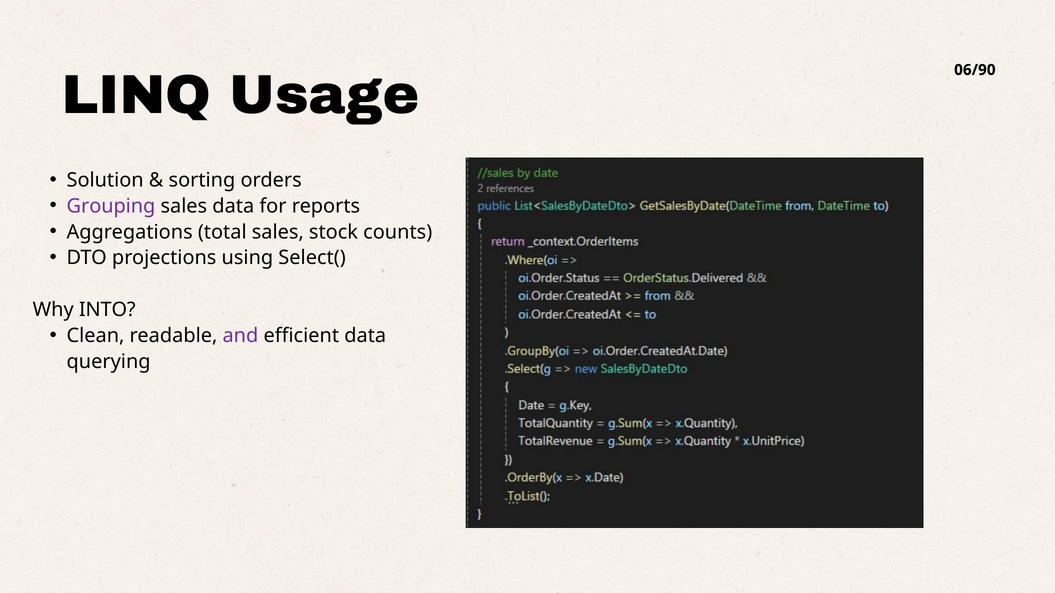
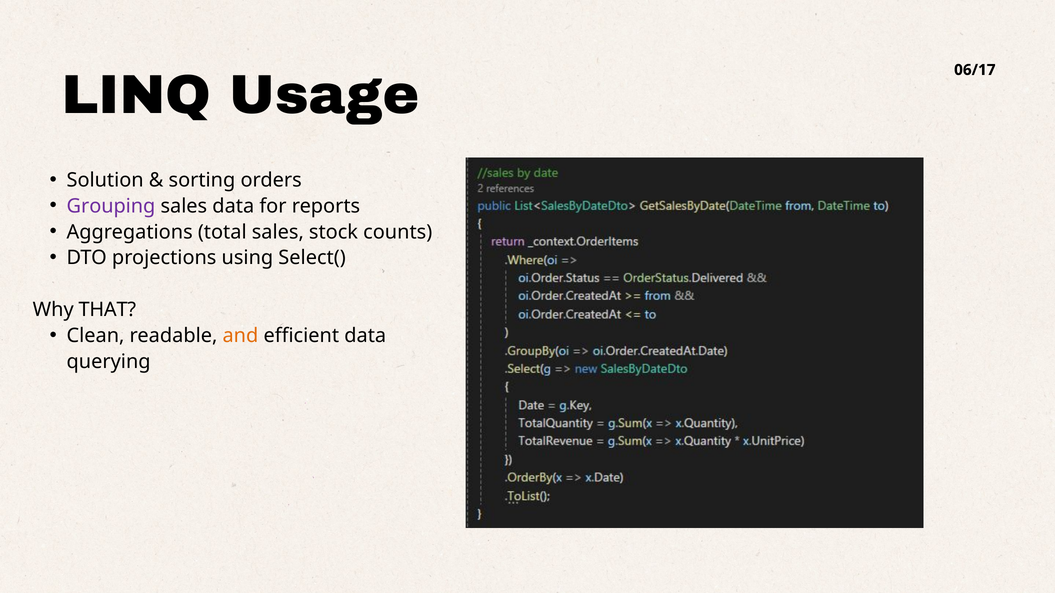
06/90: 06/90 -> 06/17 (975, 70)
INTO: INTO -> THAT (107, 310)
and colour: purple -> orange (240, 336)
